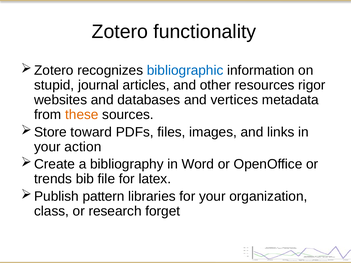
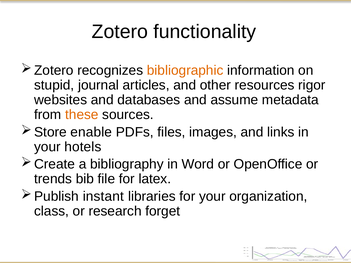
bibliographic colour: blue -> orange (185, 70)
vertices: vertices -> assume (234, 100)
toward: toward -> enable (91, 132)
action: action -> hotels (83, 147)
pattern: pattern -> instant (103, 197)
